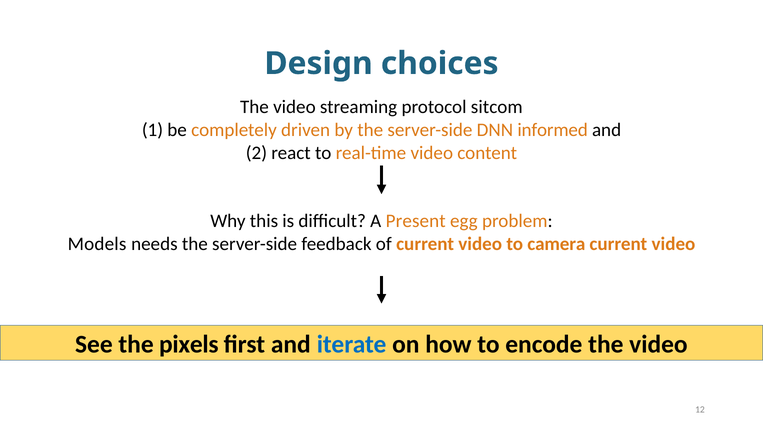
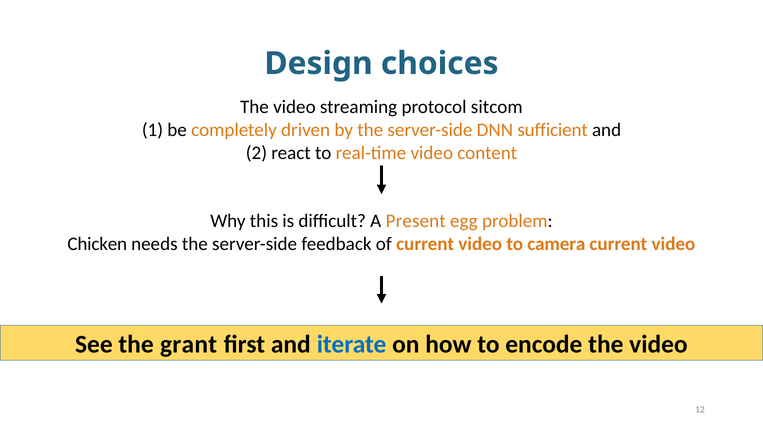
informed: informed -> sufficient (553, 130)
Models: Models -> Chicken (97, 244)
pixels: pixels -> grant (189, 345)
